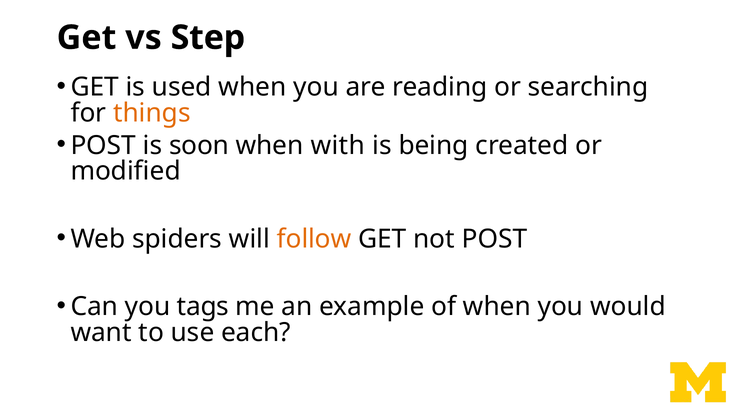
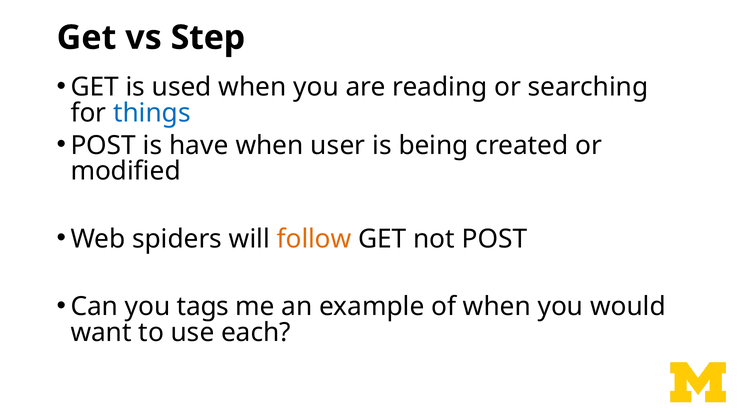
things colour: orange -> blue (152, 113)
soon: soon -> have (199, 145)
with: with -> user (338, 145)
